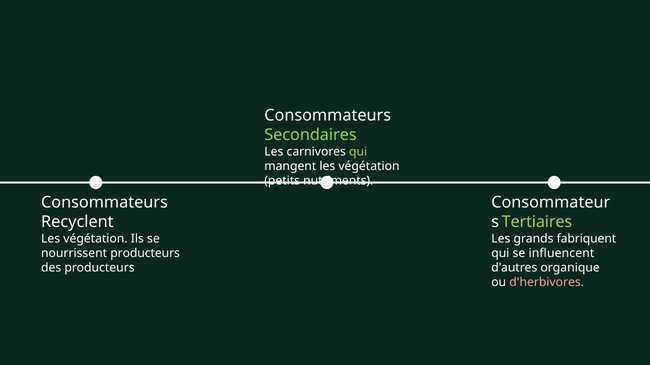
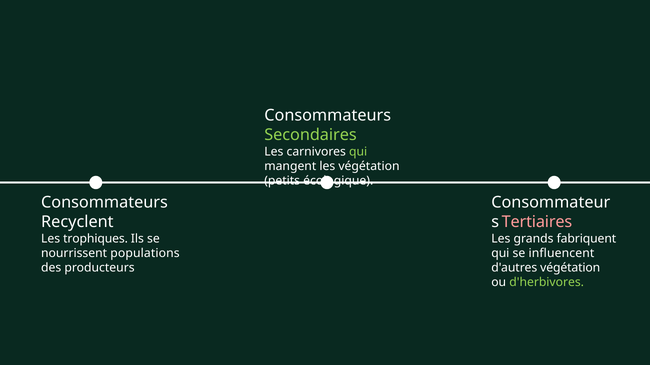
nutriments: nutriments -> écologique (338, 181)
Tertiaires colour: light green -> pink (537, 222)
végétation: végétation -> trophiques (96, 239)
nourrissent producteurs: producteurs -> populations (145, 254)
d'autres organique: organique -> végétation (570, 268)
d'herbivores colour: pink -> light green (547, 283)
